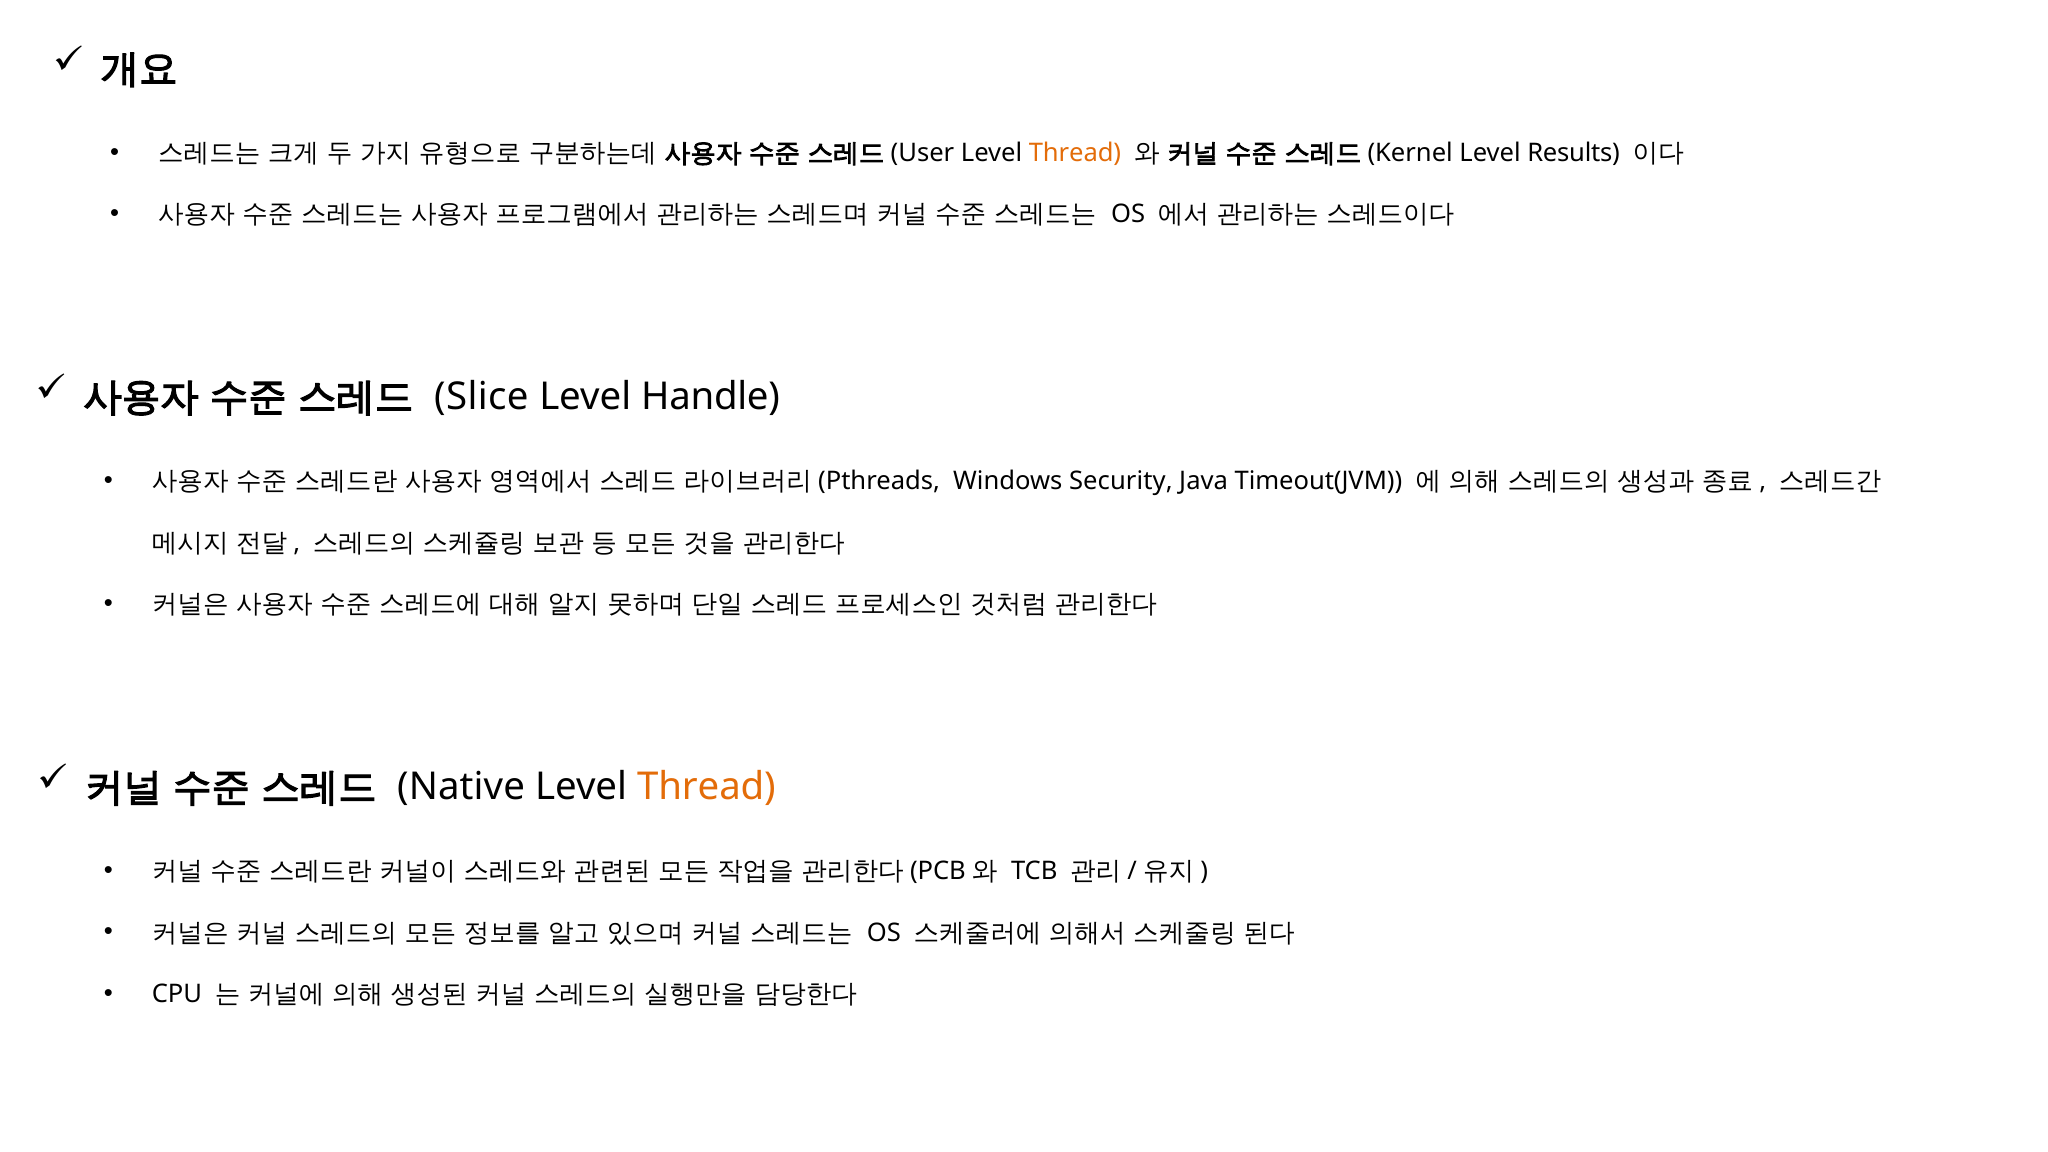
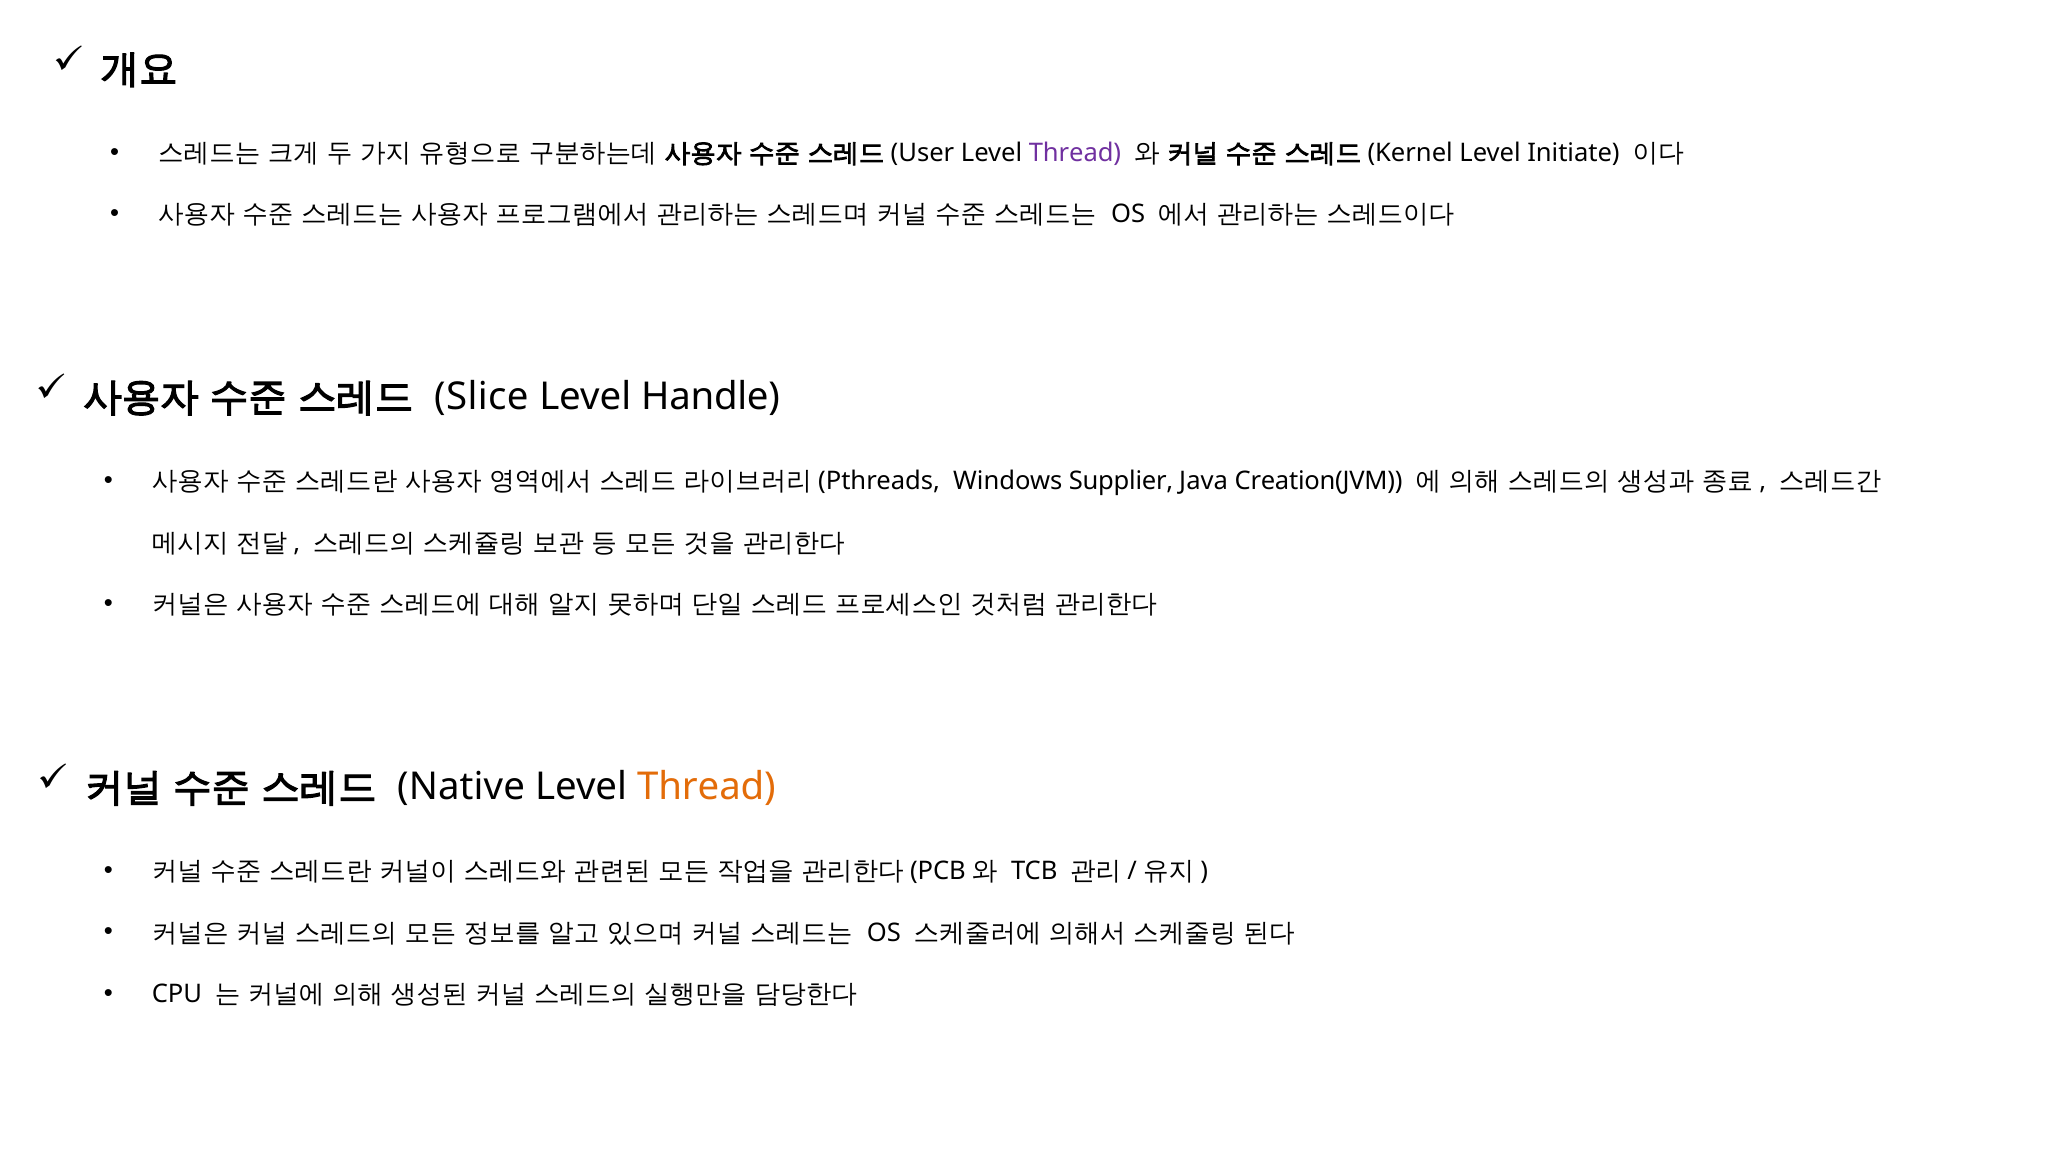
Thread colour: orange -> purple (1075, 153)
Results: Results -> Initiate (1573, 153)
Security: Security -> Supplier (1121, 481)
Timeout(JVM: Timeout(JVM -> Creation(JVM (1319, 481)
